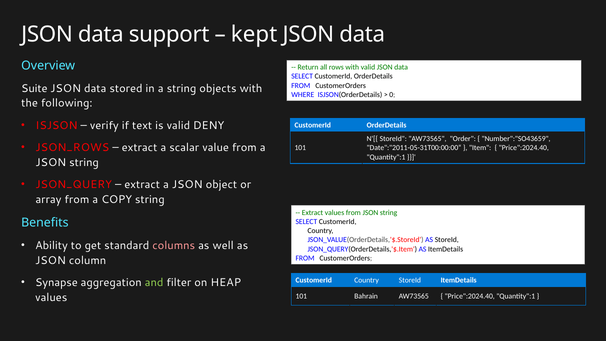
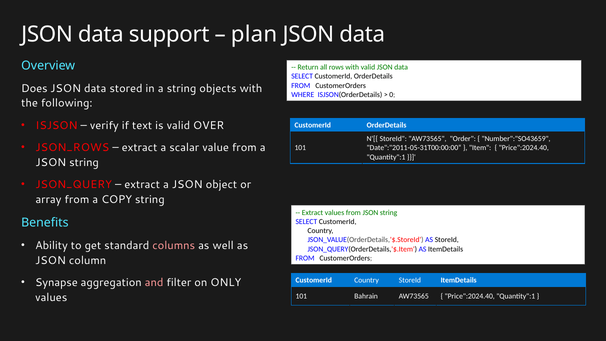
kept: kept -> plan (254, 34)
Suite: Suite -> Does (34, 88)
DENY: DENY -> OVER (209, 125)
and colour: light green -> pink (154, 283)
HEAP: HEAP -> ONLY (226, 283)
